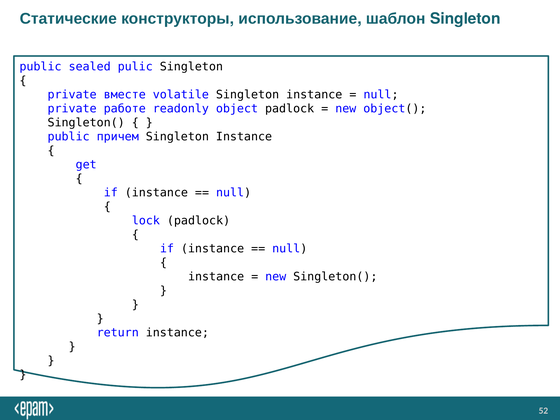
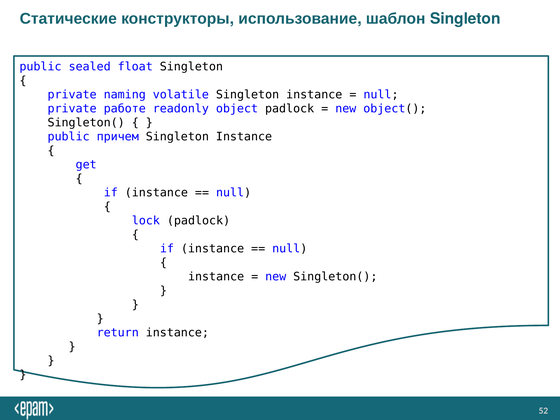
pulic: pulic -> float (135, 67)
вместе: вместе -> naming (125, 95)
